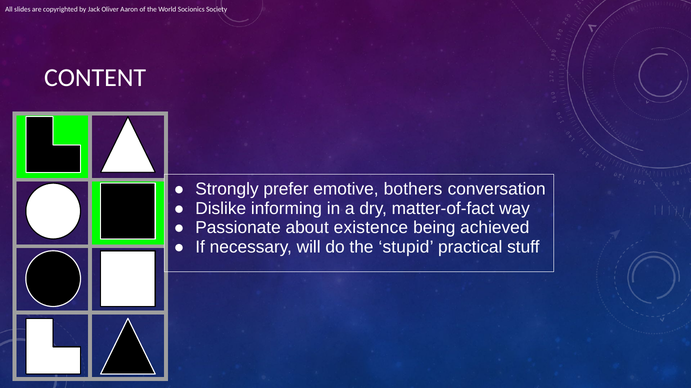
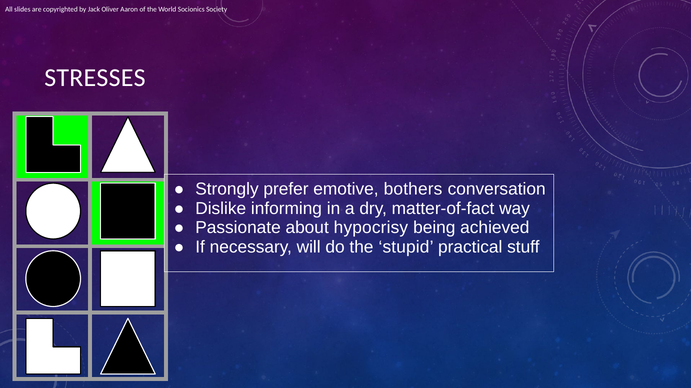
CONTENT: CONTENT -> STRESSES (95, 78)
existence: existence -> hypocrisy (371, 228)
